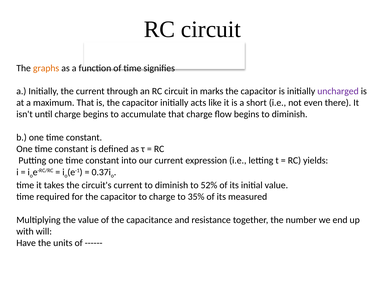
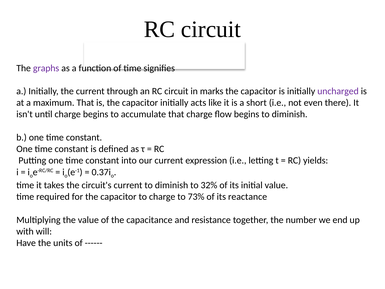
graphs colour: orange -> purple (46, 68)
52%: 52% -> 32% (209, 185)
35%: 35% -> 73% (196, 197)
measured: measured -> reactance (248, 197)
